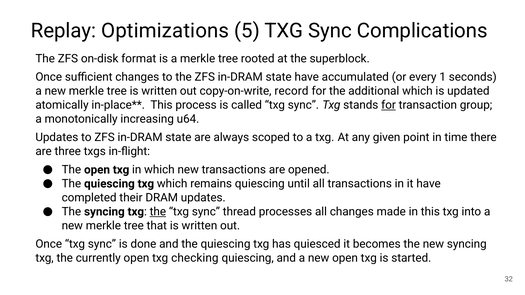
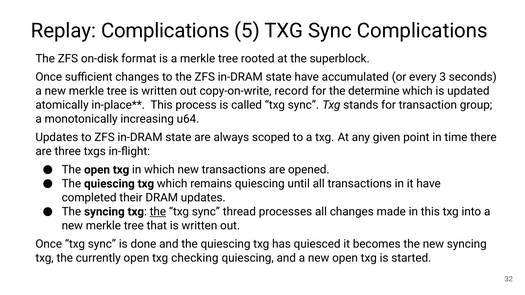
Replay Optimizations: Optimizations -> Complications (165, 31)
1: 1 -> 3 (443, 77)
additional: additional -> determine (374, 91)
for underline: present -> none (389, 105)
